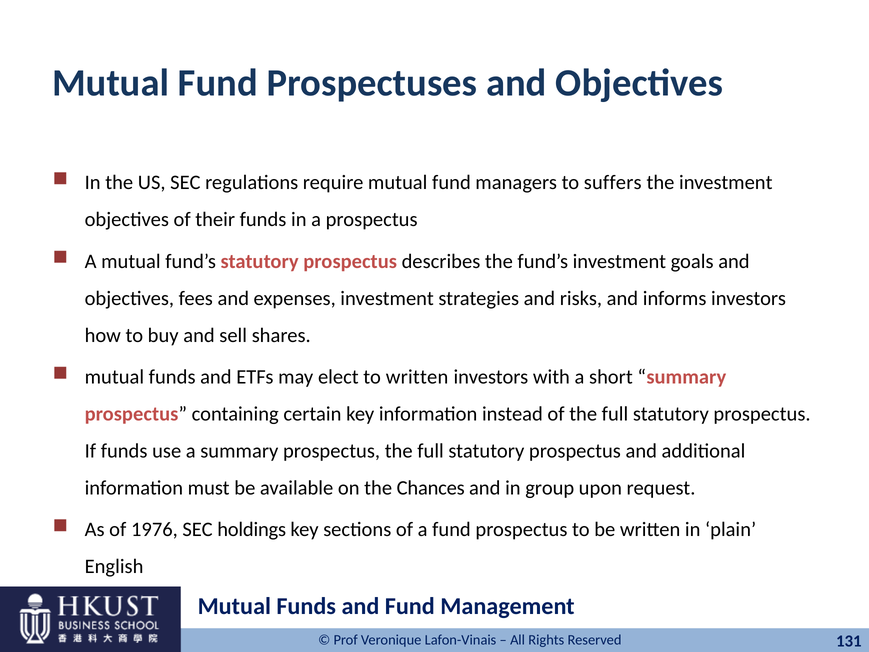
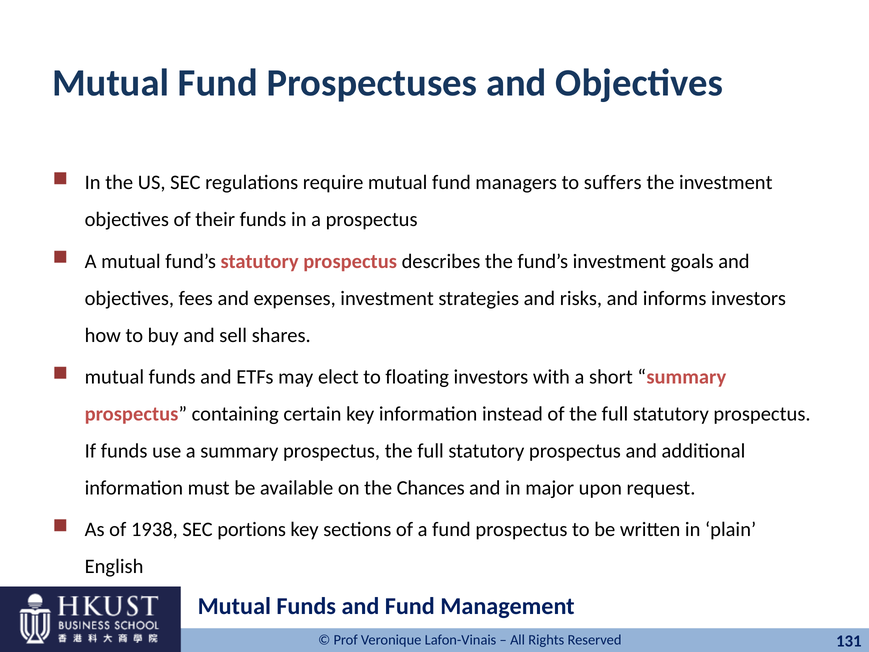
to written: written -> floating (417, 377)
group: group -> major (550, 488)
1976: 1976 -> 1938 (154, 530)
holdings: holdings -> portions (252, 530)
